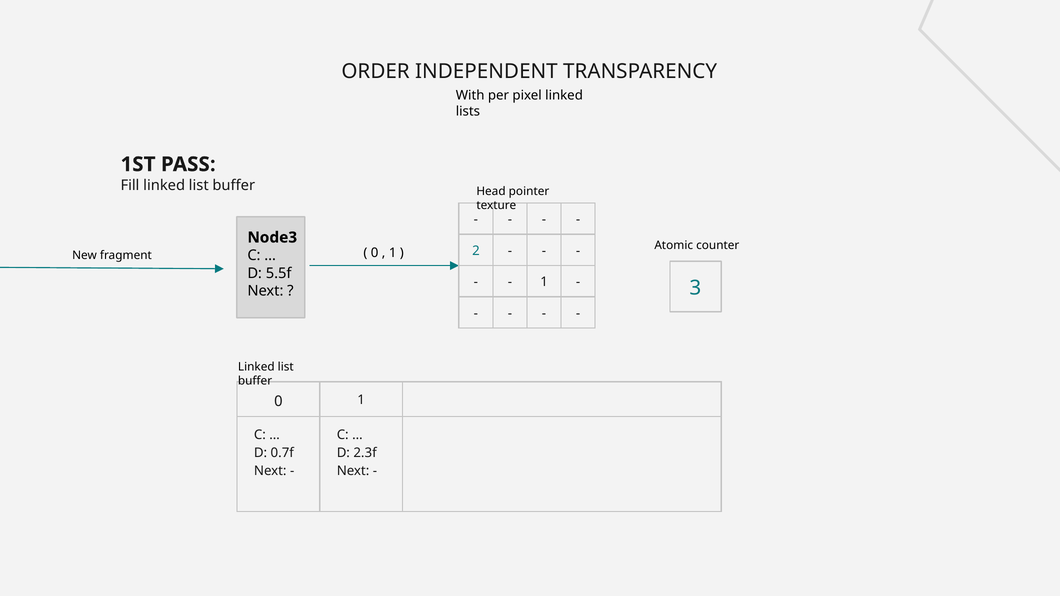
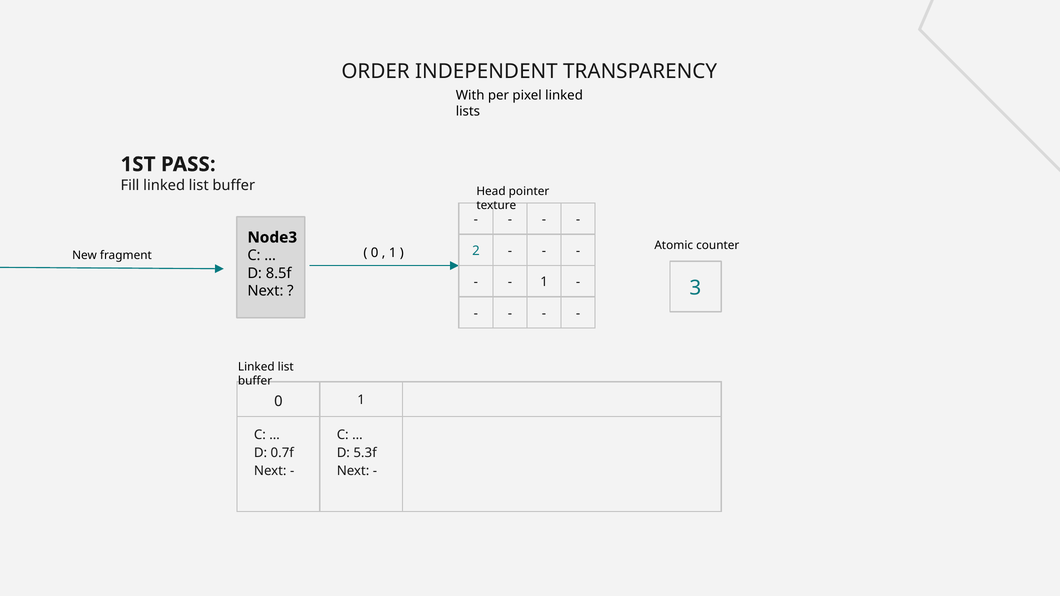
5.5f: 5.5f -> 8.5f (279, 273)
2.3f: 2.3f -> 5.3f (365, 453)
